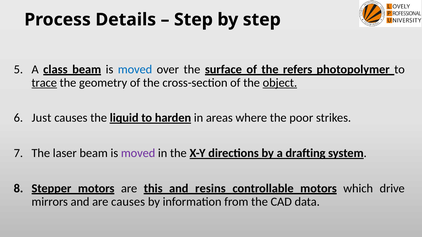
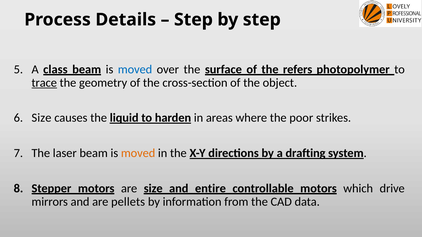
object underline: present -> none (280, 83)
Just: Just -> Size (41, 118)
moved colour: purple -> orange (138, 153)
are this: this -> size (153, 189)
resins: resins -> entire (210, 189)
are causes: causes -> pellets (128, 202)
